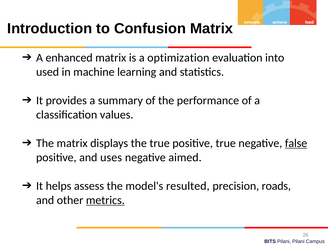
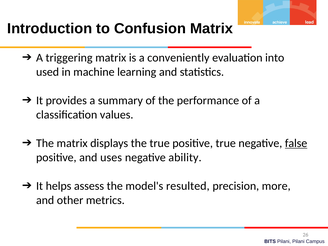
enhanced: enhanced -> triggering (69, 58)
optimization: optimization -> conveniently (178, 58)
aimed: aimed -> ability (185, 157)
roads: roads -> more (276, 186)
metrics underline: present -> none (105, 200)
